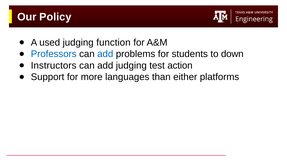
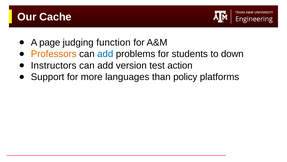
Policy: Policy -> Cache (55, 17)
used: used -> page (50, 42)
Professors colour: blue -> orange (54, 54)
add judging: judging -> version (131, 65)
either: either -> policy (185, 77)
